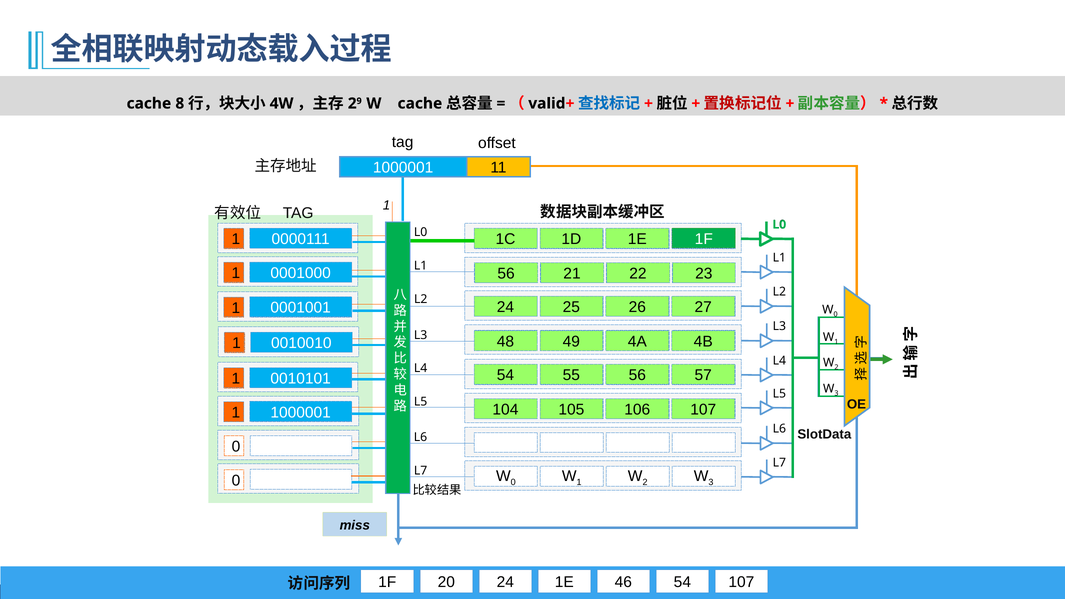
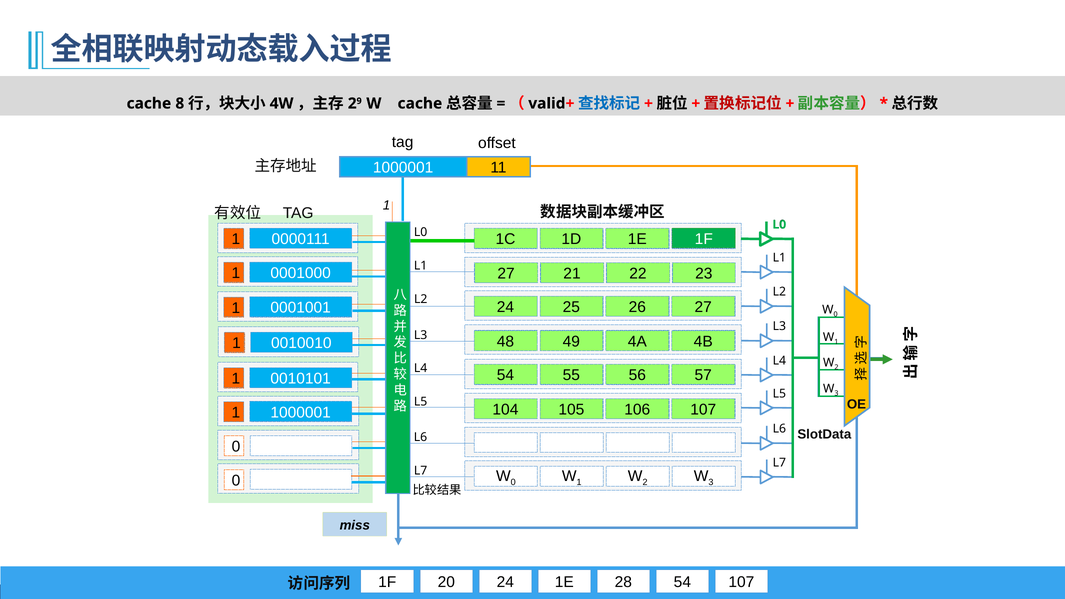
56: 56 -> 27 (506, 274)
46: 46 -> 28 (623, 582)
